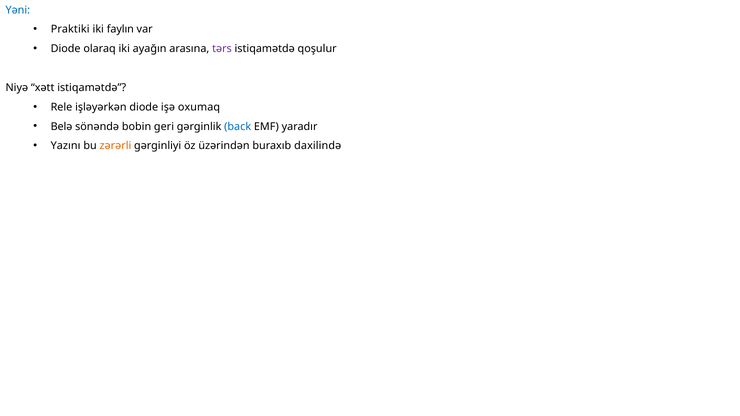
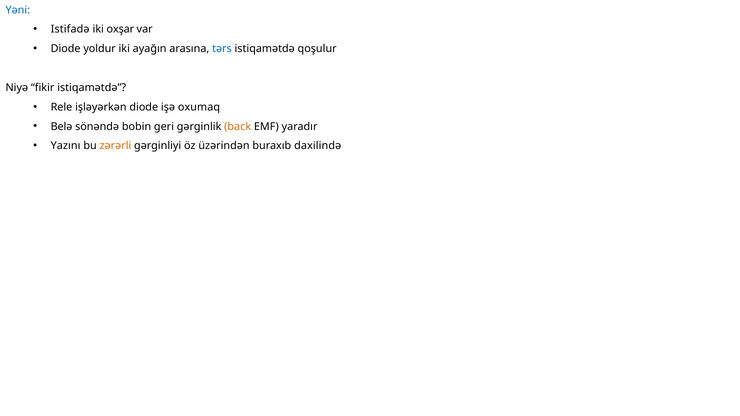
Praktiki: Praktiki -> Istifadə (70, 29)
faylın: faylın -> oxşar (120, 29)
olaraq: olaraq -> yoldur (100, 49)
tərs colour: purple -> blue (222, 49)
xətt: xətt -> fikir (43, 88)
back colour: blue -> orange (238, 127)
